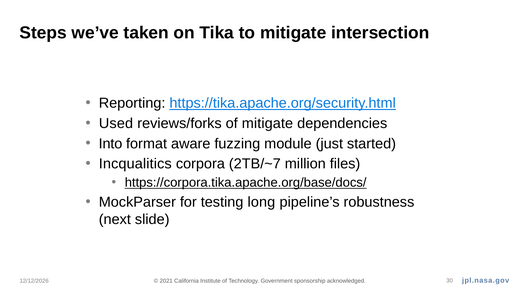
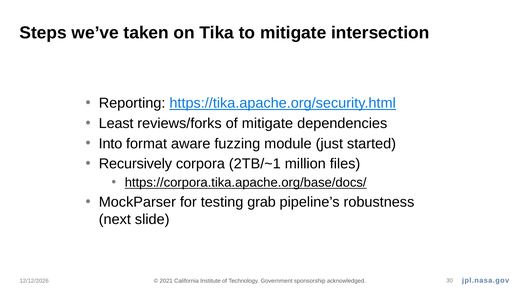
Used: Used -> Least (116, 124)
Incqualitics: Incqualitics -> Recursively (135, 164)
2TB/~7: 2TB/~7 -> 2TB/~1 (255, 164)
long: long -> grab (262, 202)
